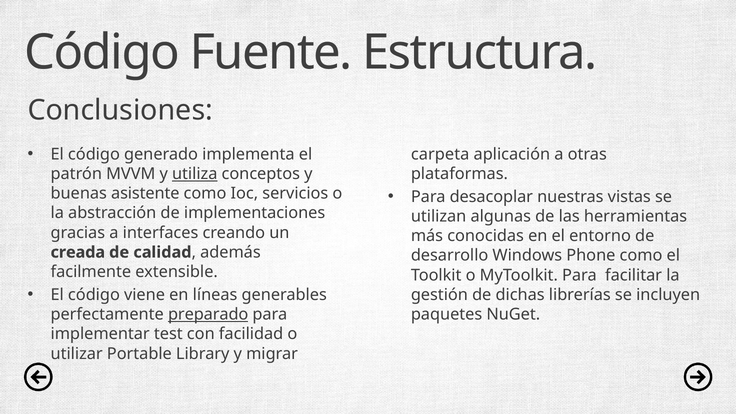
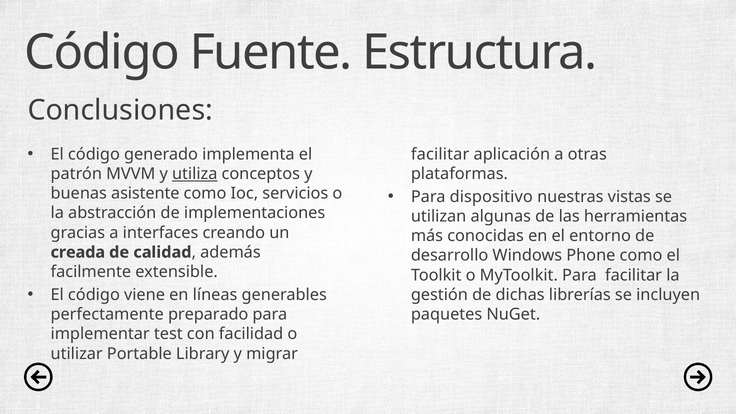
carpeta: carpeta -> facilitar (440, 154)
desacoplar: desacoplar -> dispositivo (491, 197)
preparado underline: present -> none (208, 314)
